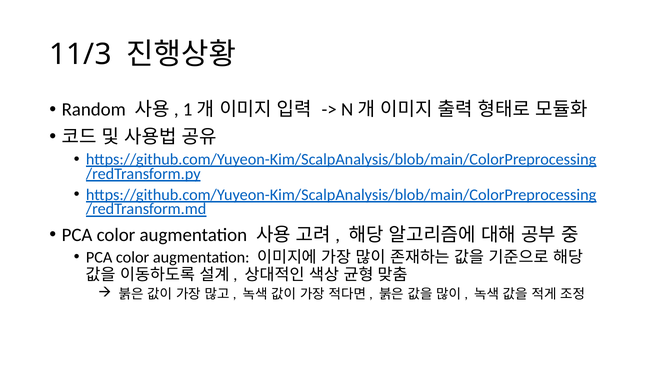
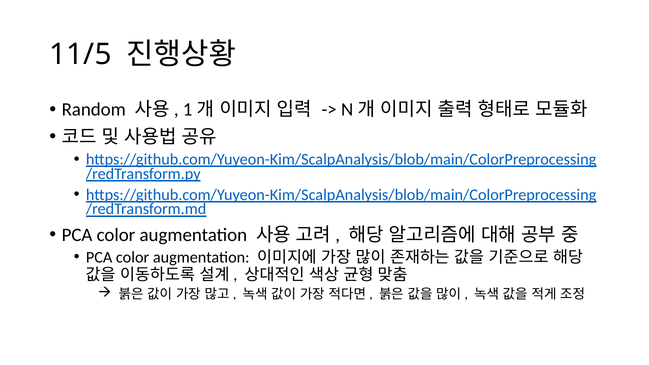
11/3: 11/3 -> 11/5 (81, 55)
